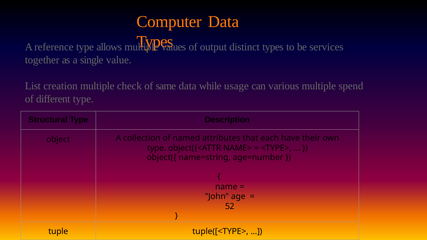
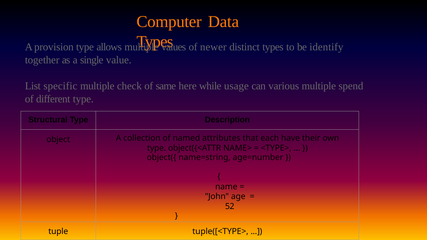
reference: reference -> provision (54, 47)
output: output -> newer (213, 47)
services: services -> identify (326, 47)
creation: creation -> specific (60, 86)
same data: data -> here (188, 86)
